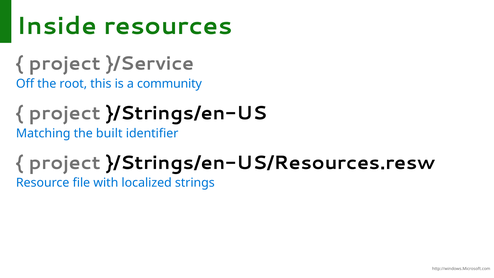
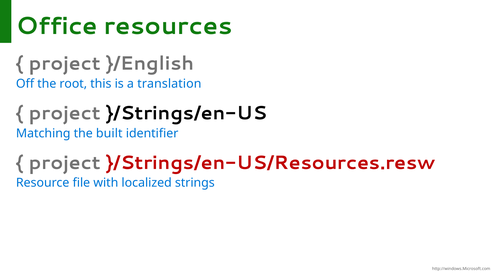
Inside: Inside -> Office (57, 26)
}/Service: }/Service -> }/English (150, 64)
community: community -> translation (169, 84)
}/Strings/en-US/Resources.resw colour: black -> red (271, 163)
